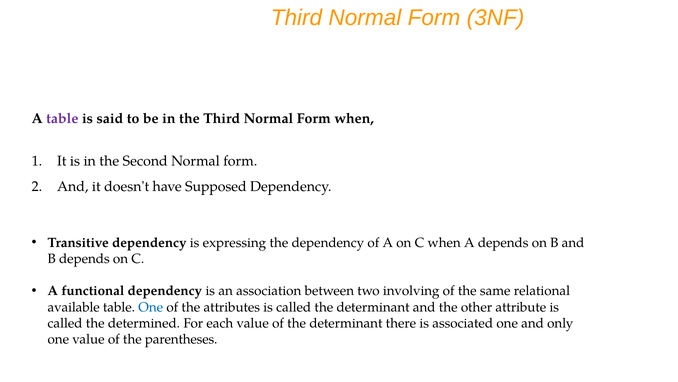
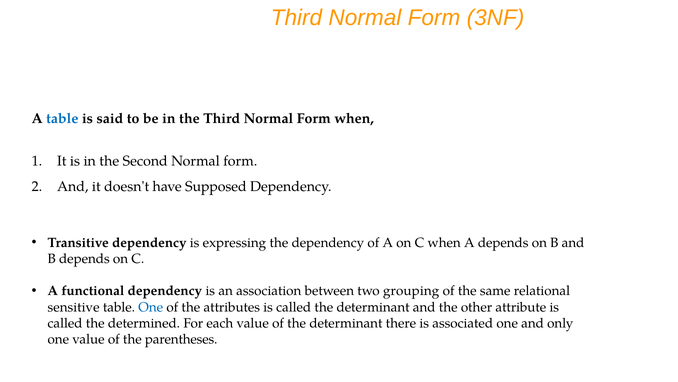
table colour: purple -> blue (62, 119)
involving: involving -> grouping (411, 290)
available: available -> sensitive (74, 307)
